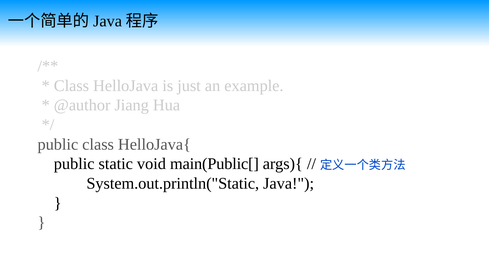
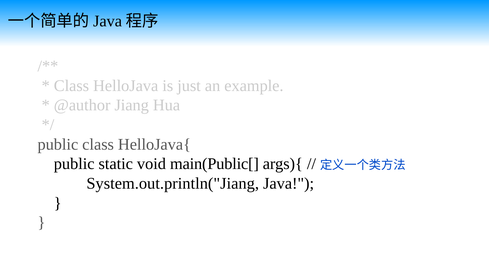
System.out.println("Static: System.out.println("Static -> System.out.println("Jiang (173, 183)
